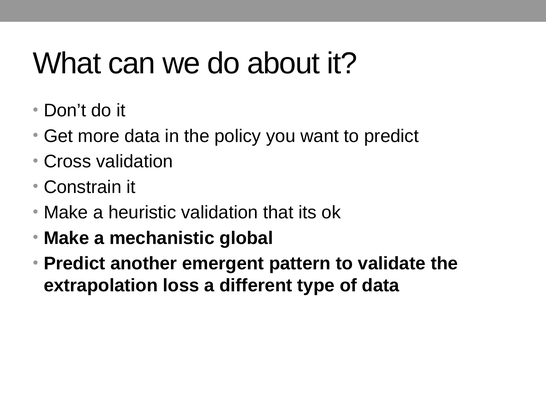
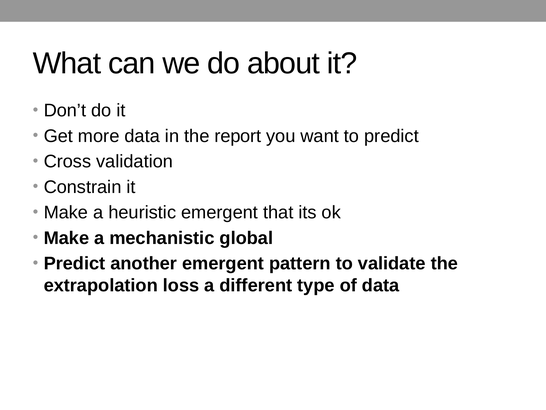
policy: policy -> report (238, 136)
heuristic validation: validation -> emergent (220, 212)
